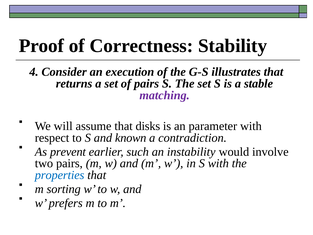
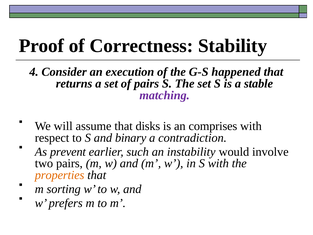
illustrates: illustrates -> happened (236, 72)
parameter: parameter -> comprises (213, 126)
known: known -> binary (131, 138)
properties colour: blue -> orange (60, 175)
